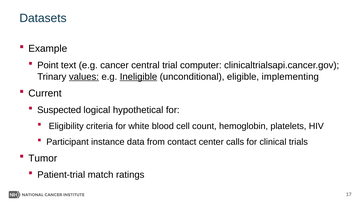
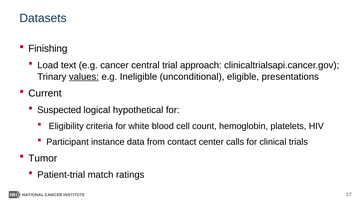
Example: Example -> Finishing (48, 49)
Point: Point -> Load (48, 65)
computer: computer -> approach (201, 65)
Ineligible underline: present -> none (139, 77)
implementing: implementing -> presentations (290, 77)
